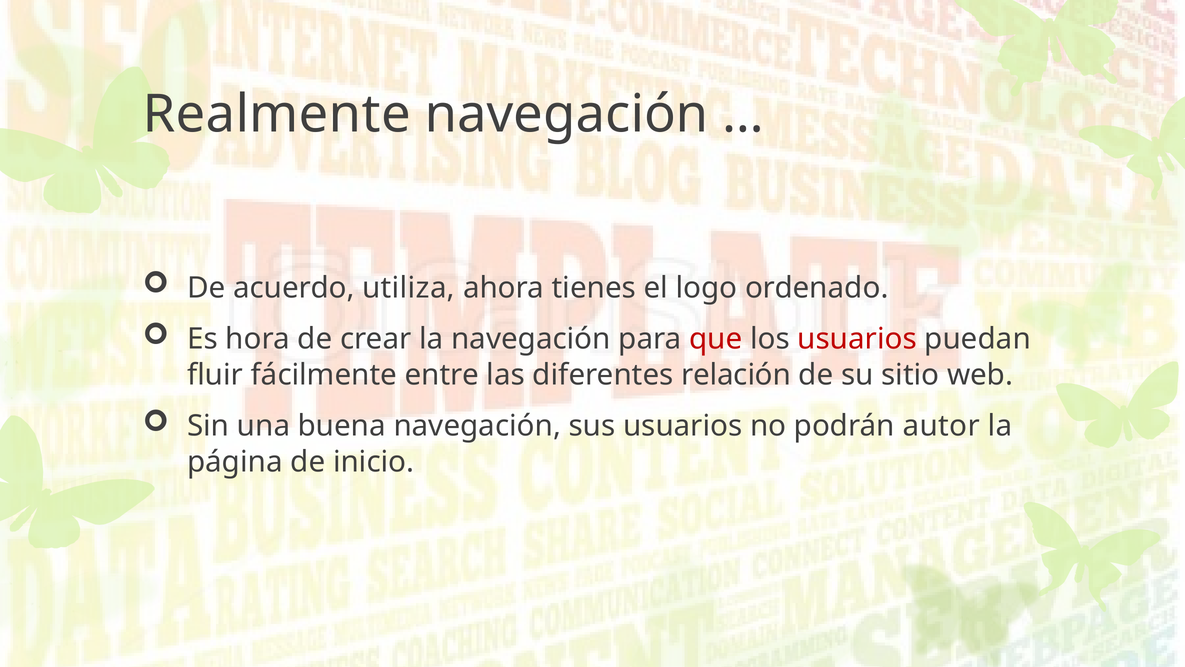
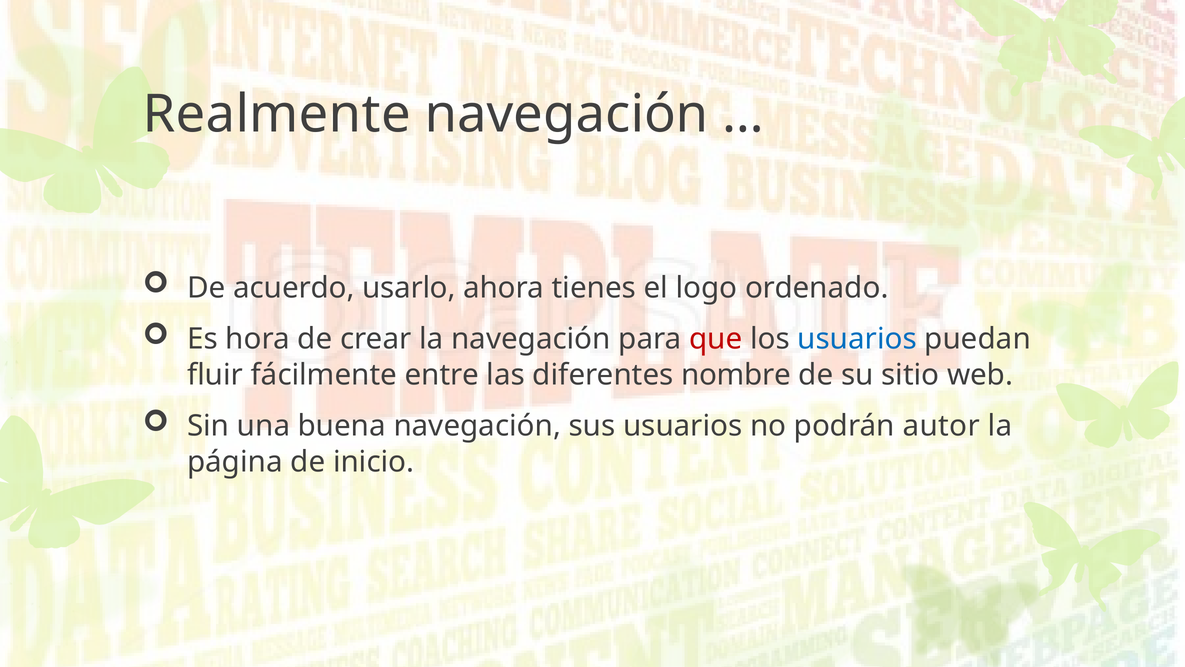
utiliza: utiliza -> usarlo (409, 288)
usuarios colour: red -> blue (857, 339)
relación: relación -> nombre (736, 375)
